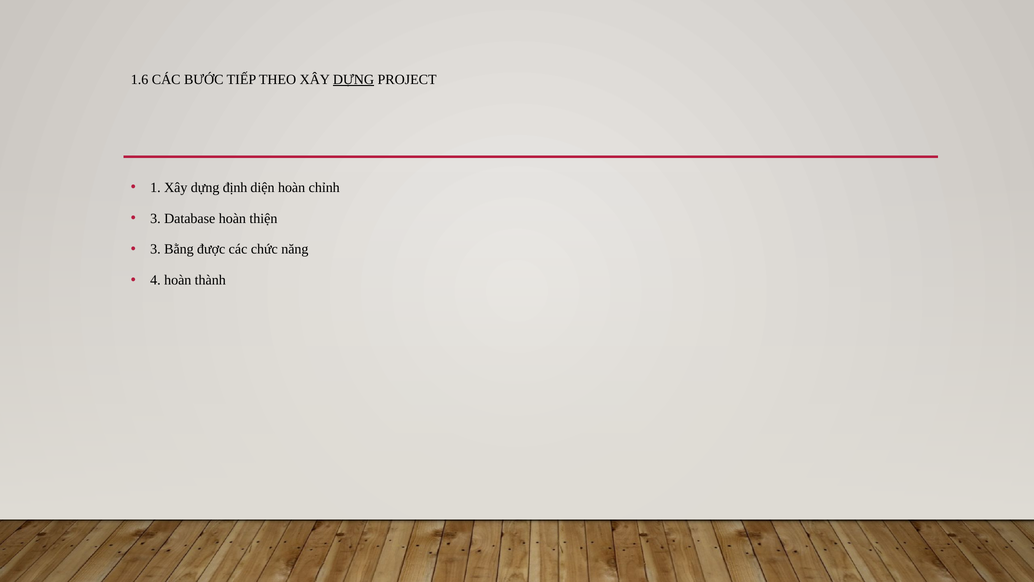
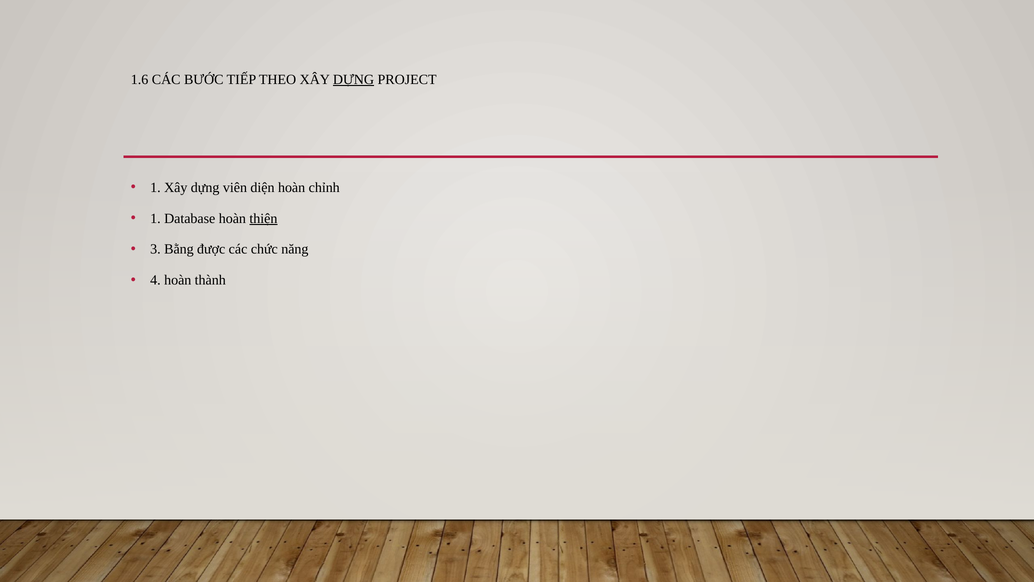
định: định -> viên (235, 187)
3: 3 -> 1 (155, 218)
thiện underline: none -> present (263, 218)
